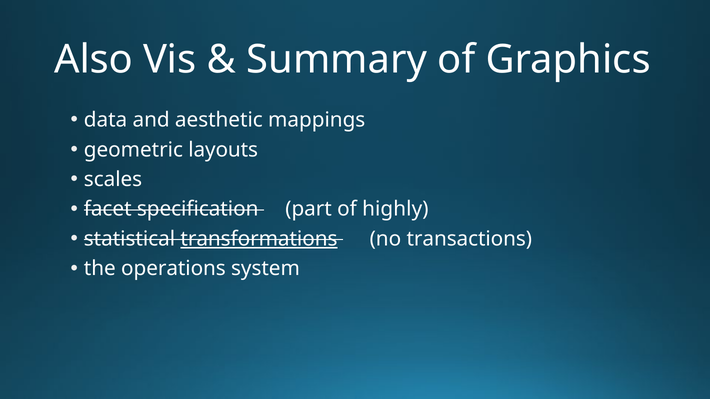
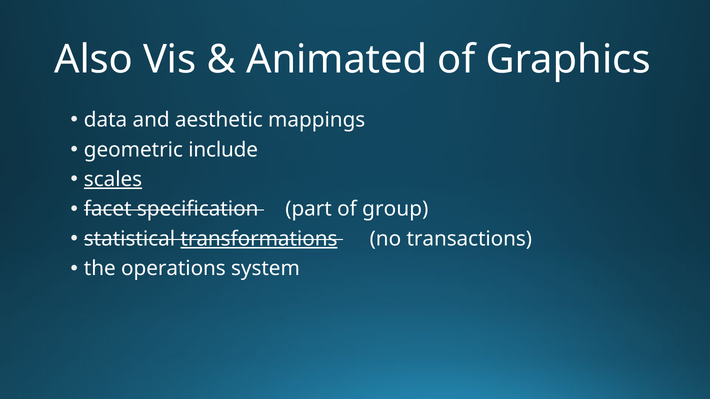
Summary: Summary -> Animated (337, 60)
layouts: layouts -> include (223, 150)
scales underline: none -> present (113, 180)
highly: highly -> group (395, 209)
